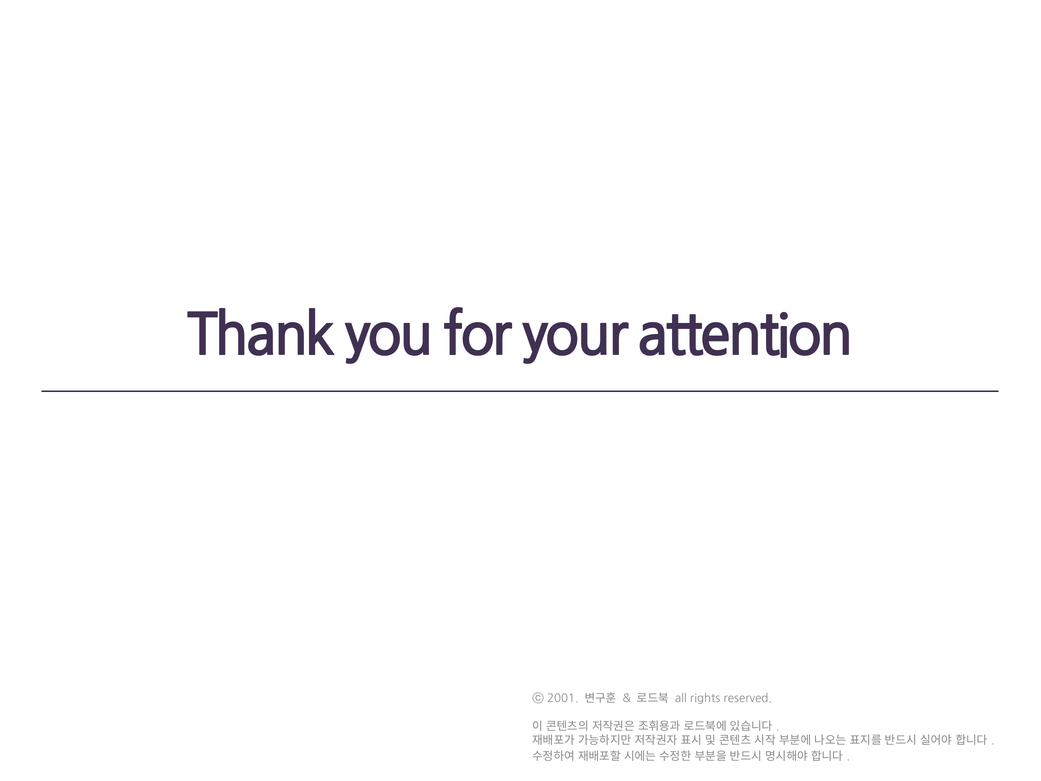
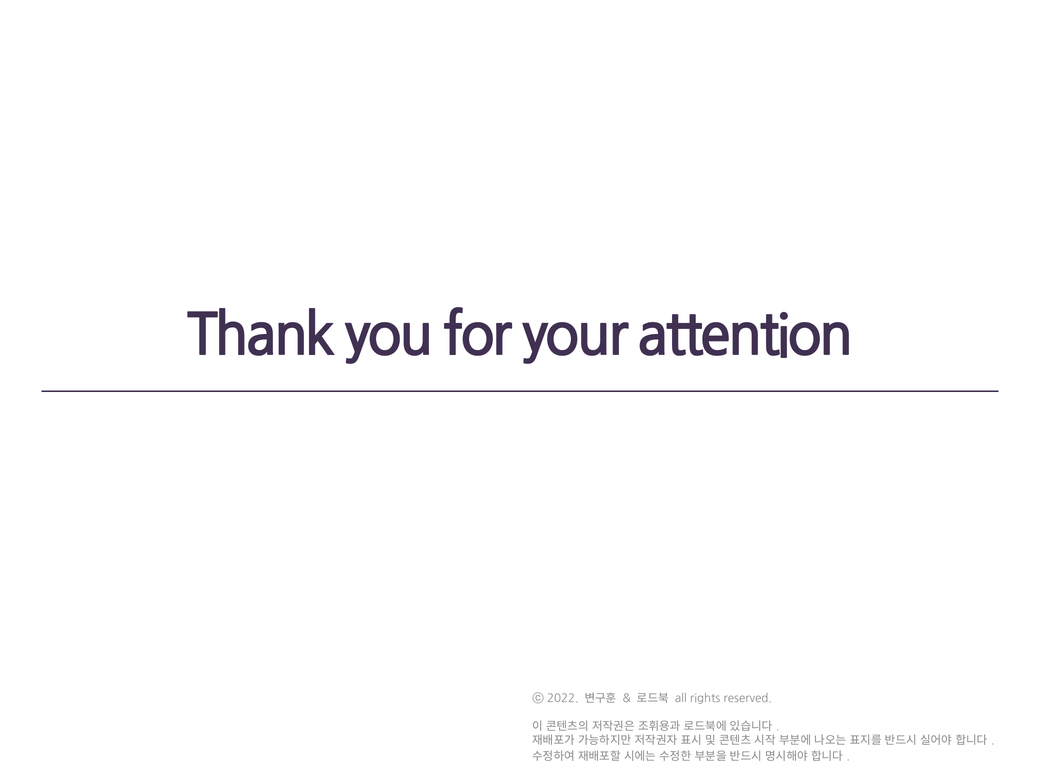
2001: 2001 -> 2022 (563, 698)
